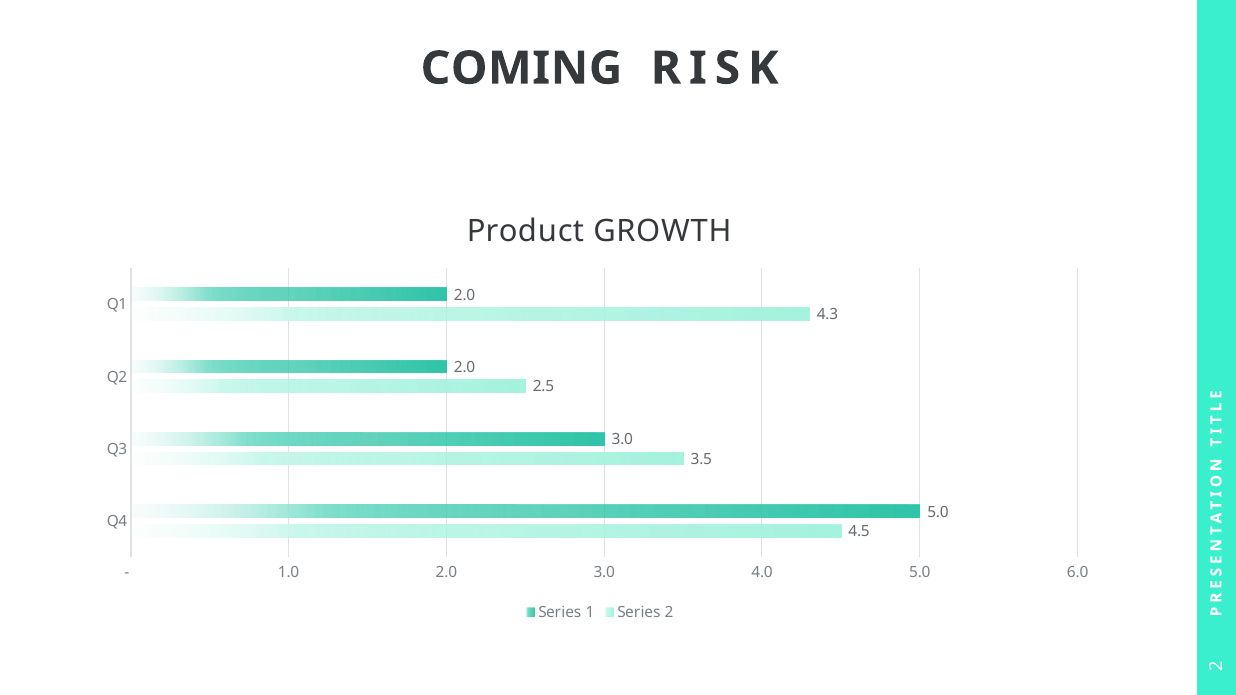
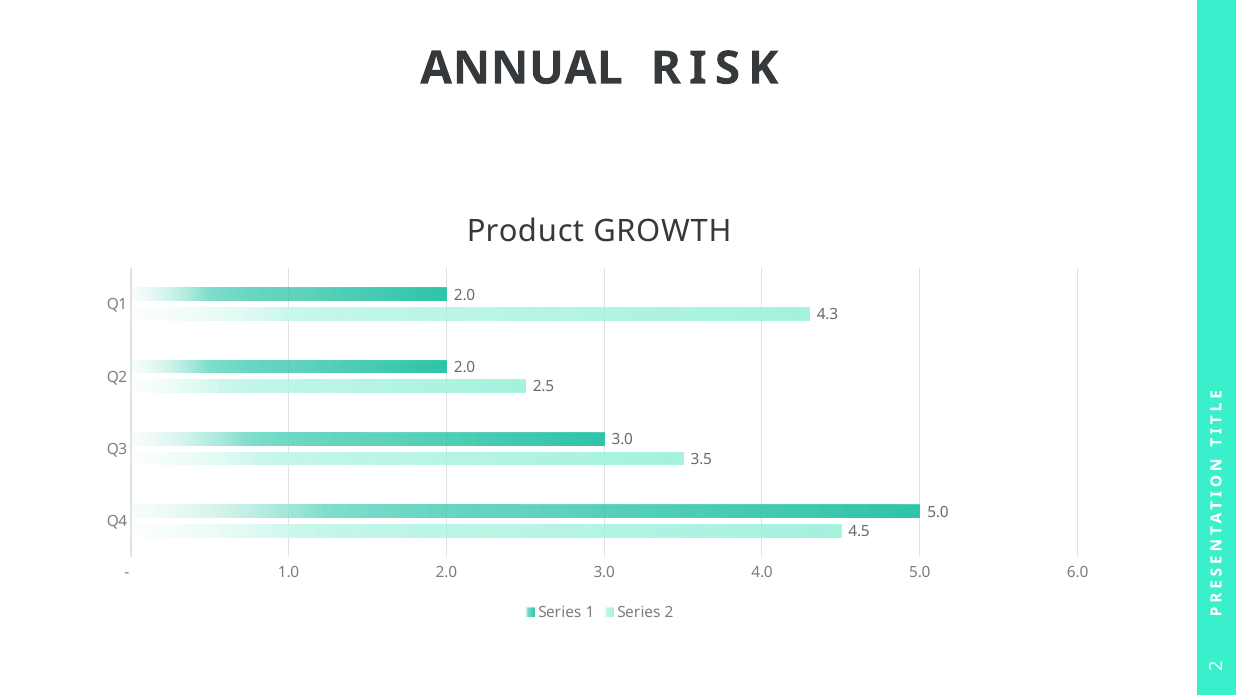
COMING: COMING -> ANNUAL (522, 68)
